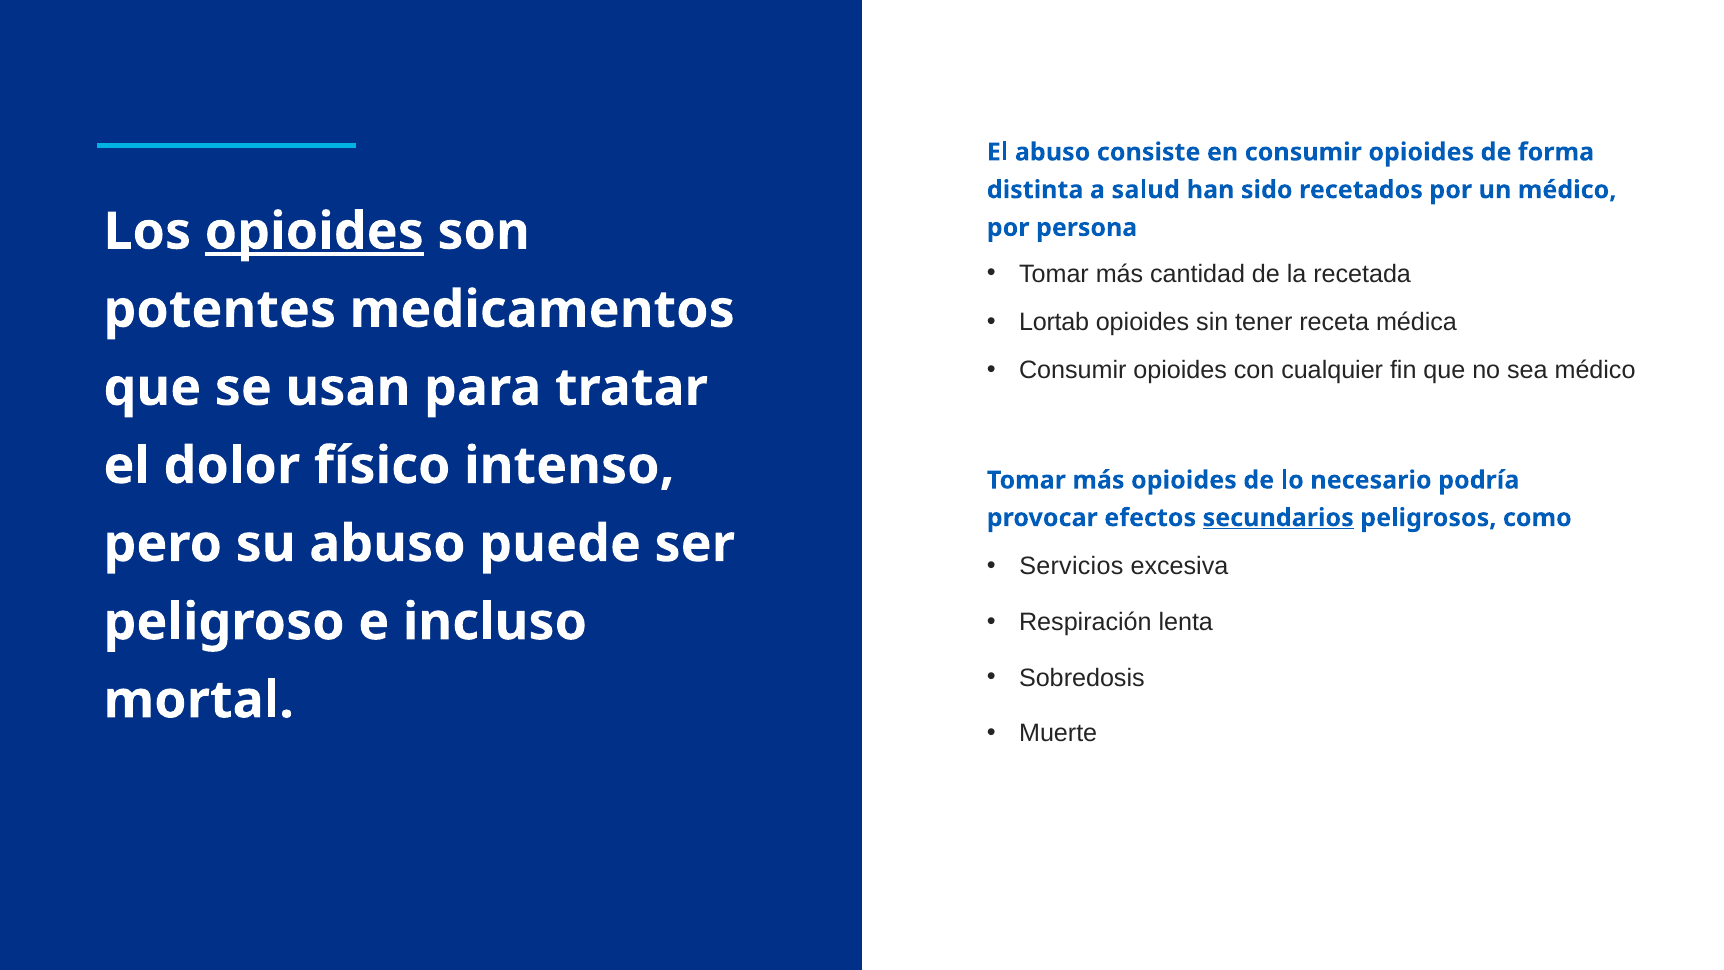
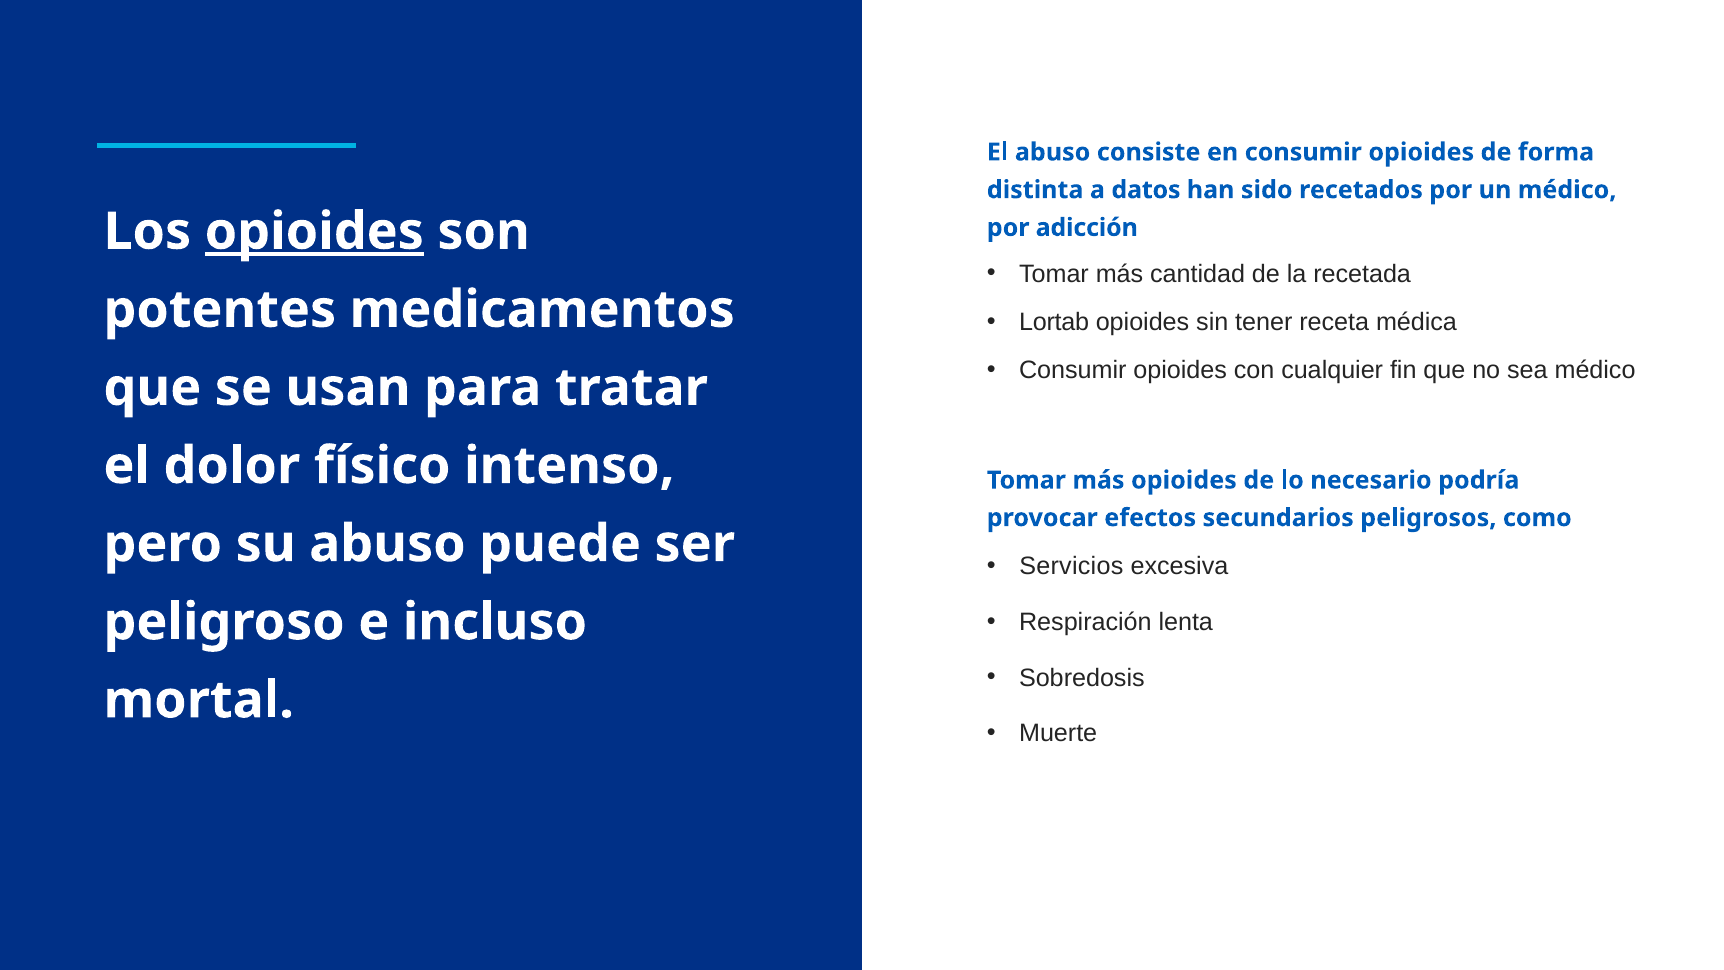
salud: salud -> datos (1146, 190)
persona: persona -> adicción (1087, 228)
secundarios underline: present -> none (1278, 518)
